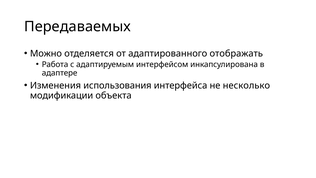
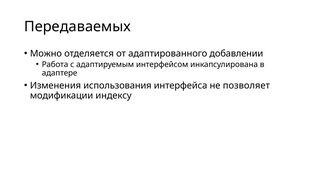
отображать: отображать -> добавлении (236, 53)
несколько: несколько -> позволяет (246, 85)
объекта: объекта -> индексу (114, 95)
